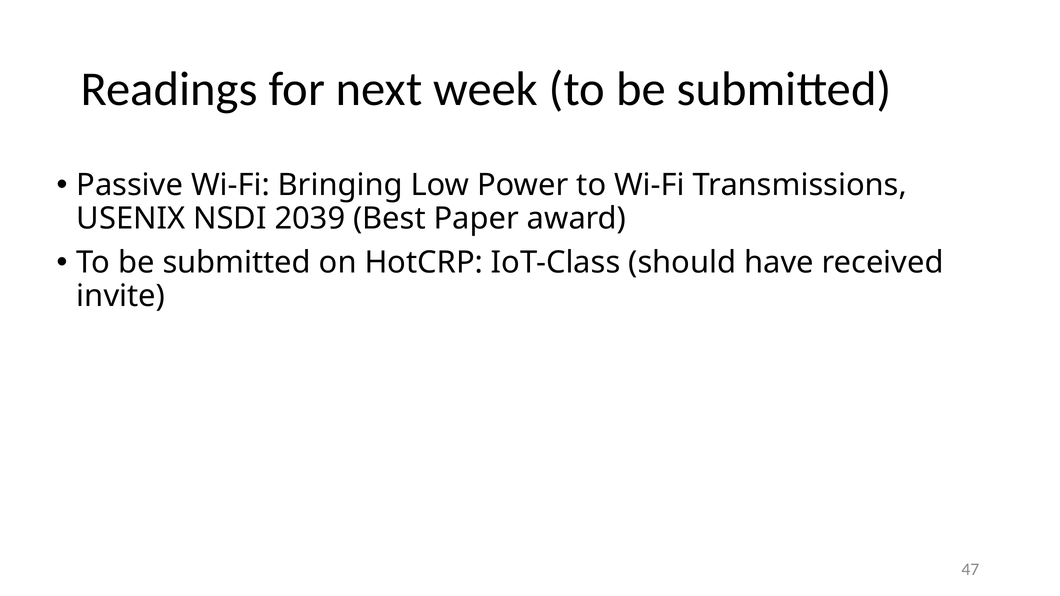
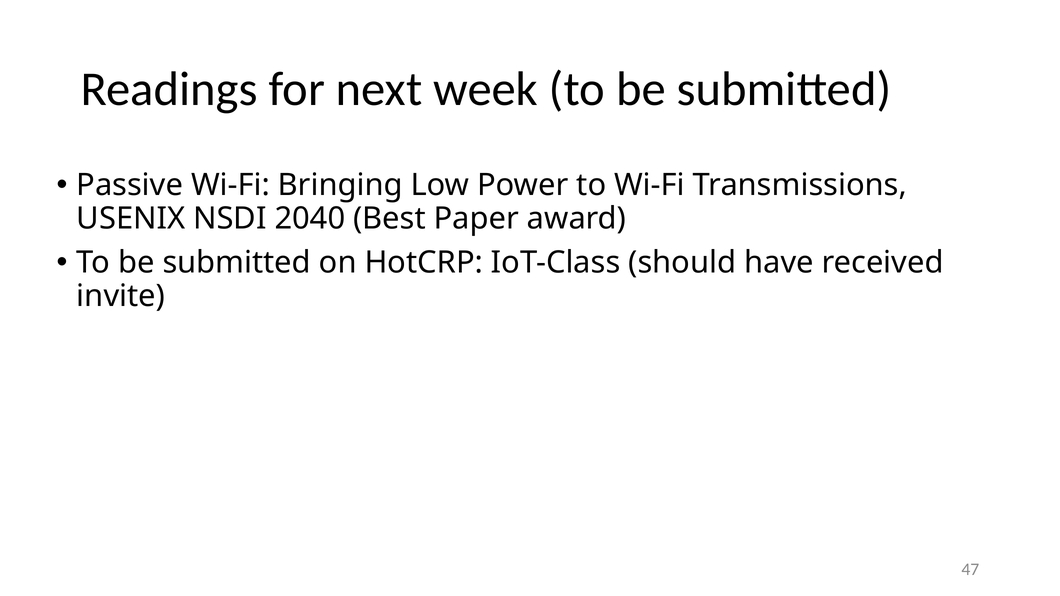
2039: 2039 -> 2040 (310, 218)
